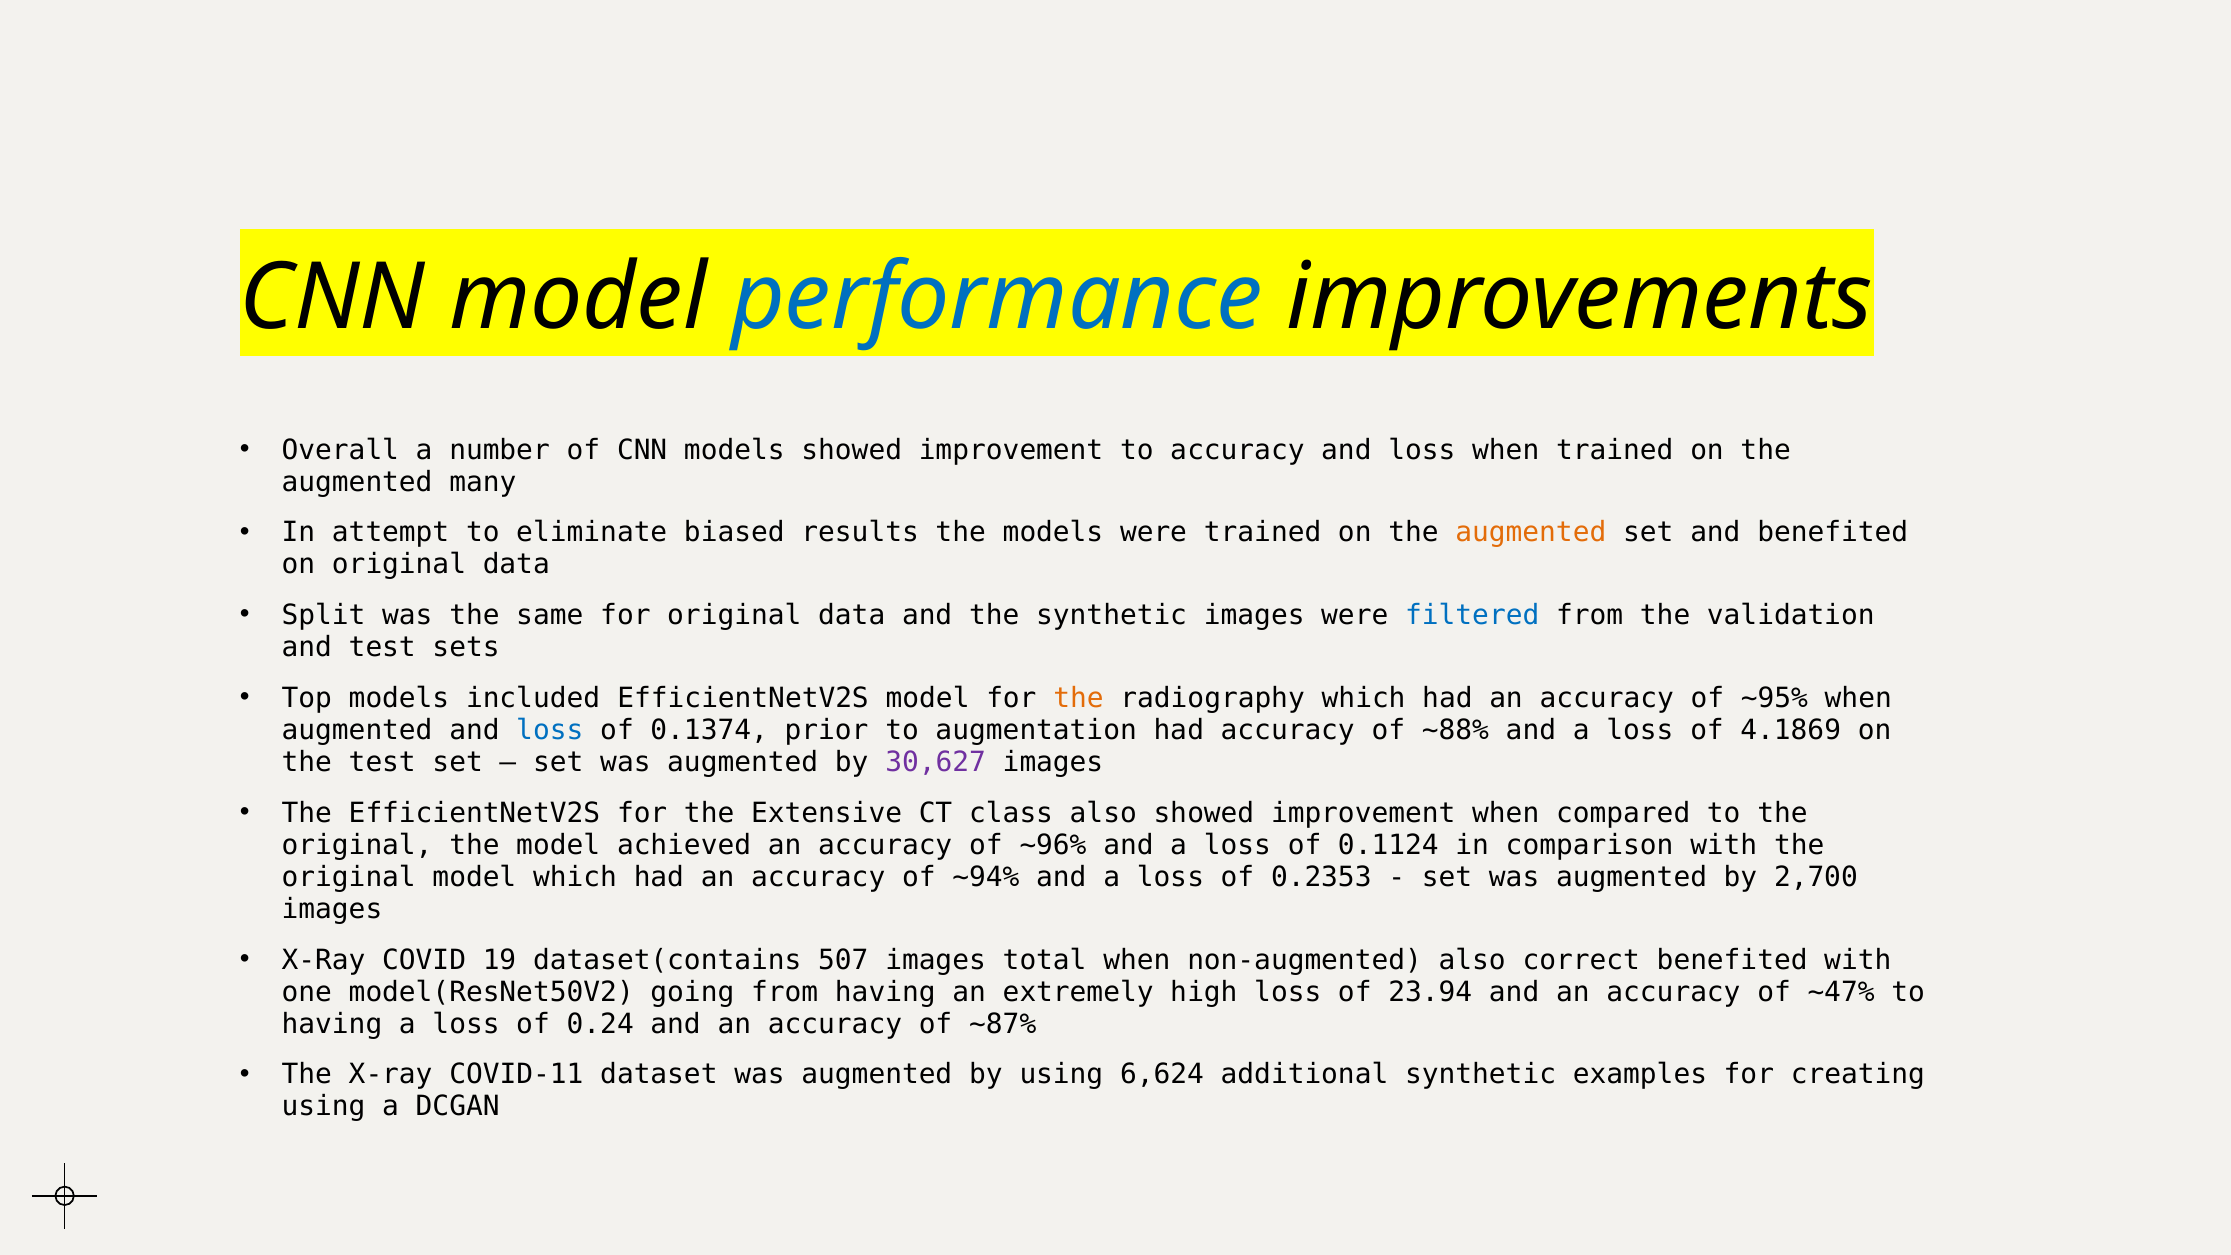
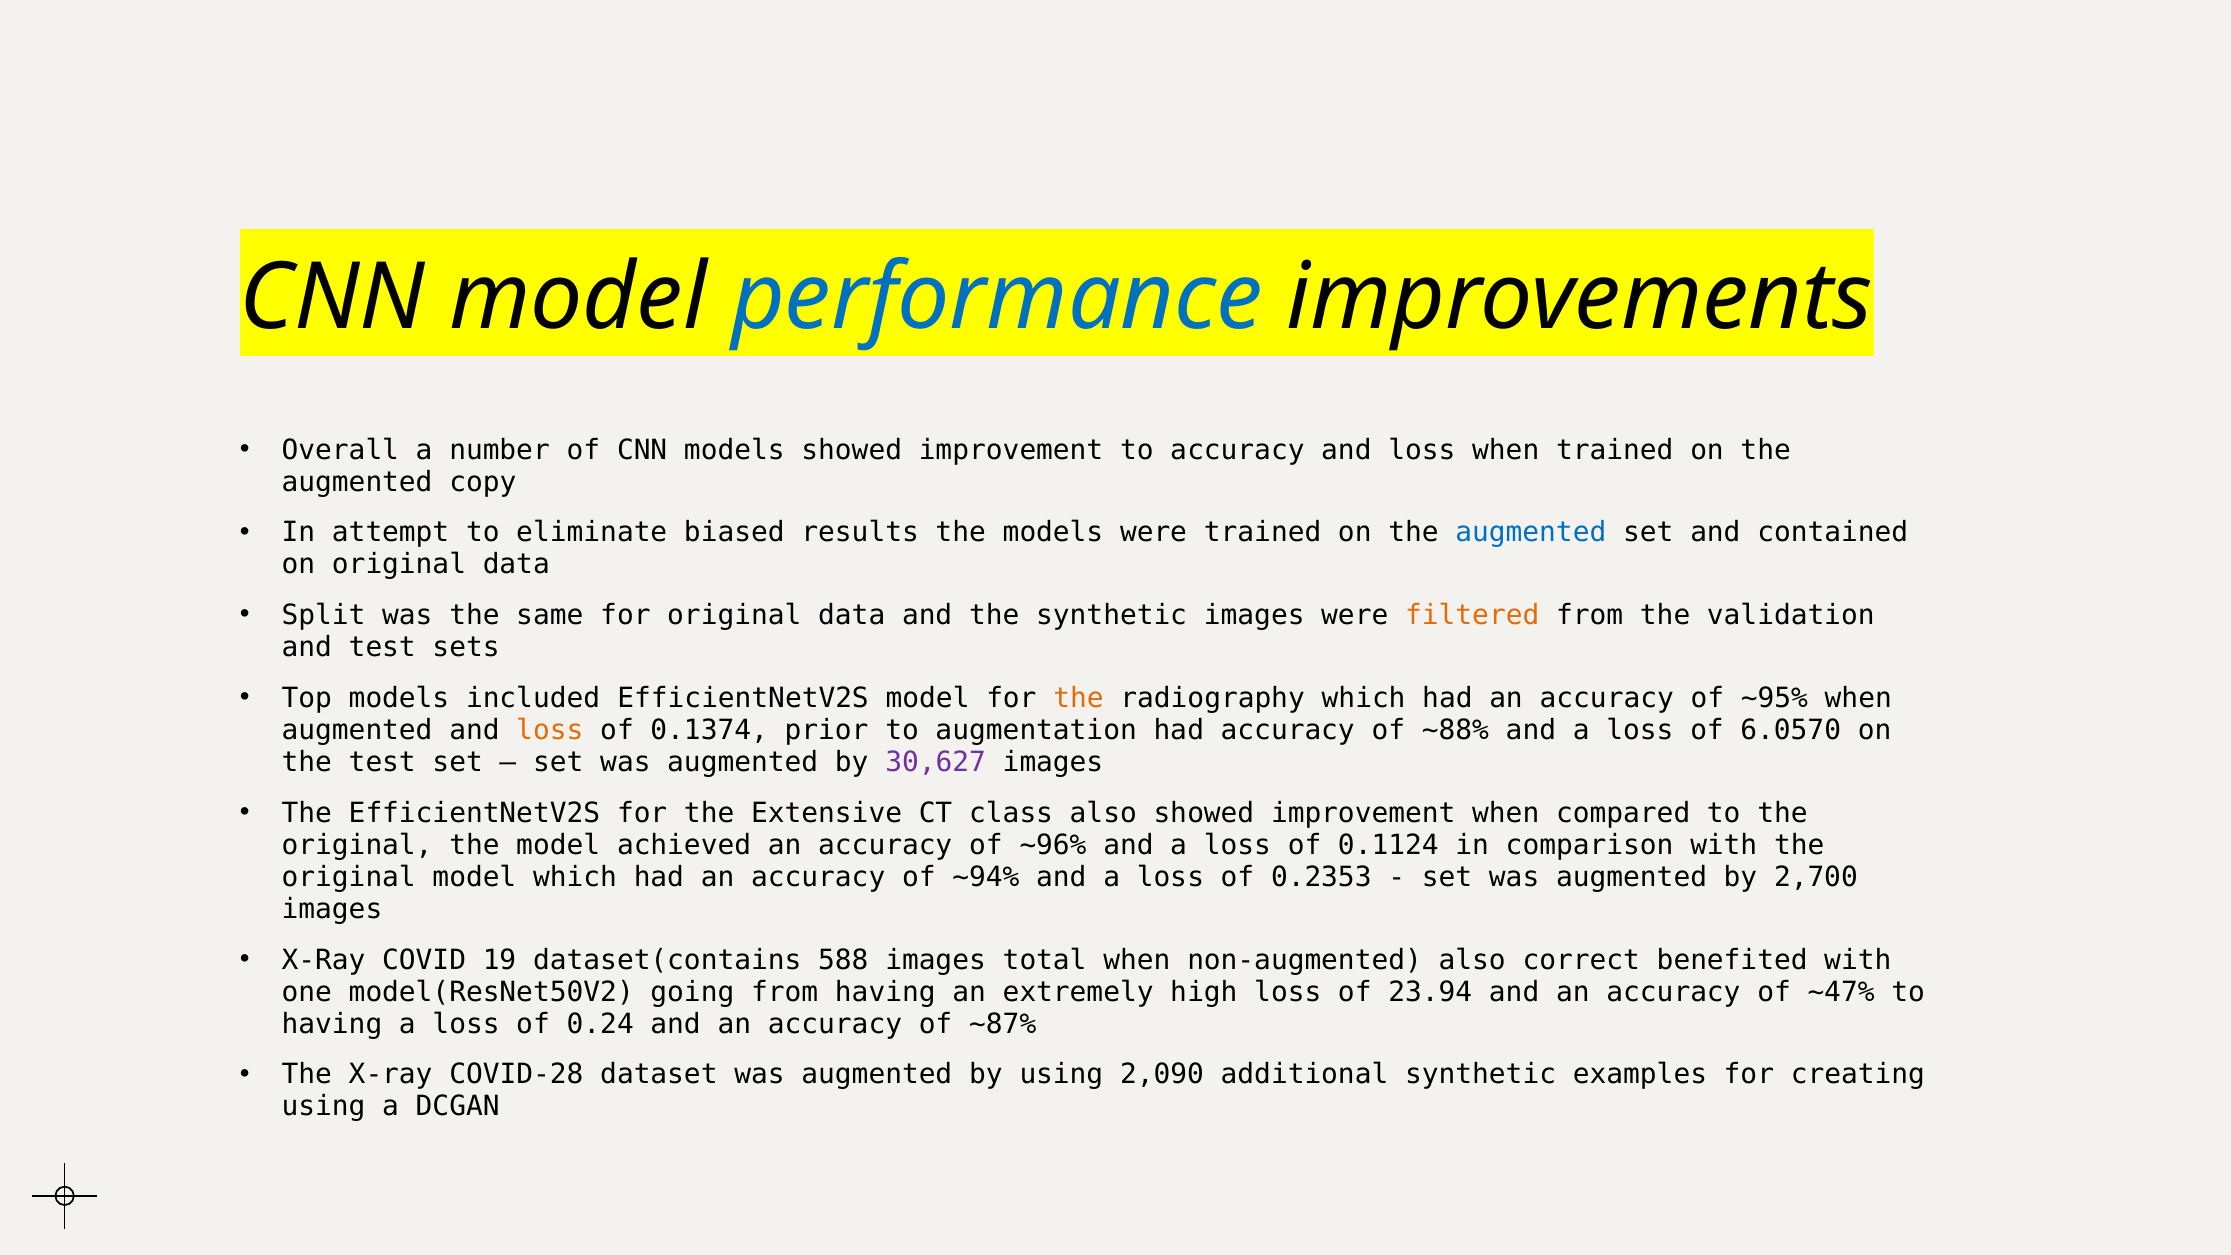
many: many -> copy (483, 482)
augmented colour: orange -> blue (1531, 533)
and benefited: benefited -> contained (1833, 533)
filtered colour: blue -> orange (1472, 615)
loss colour: blue -> orange (550, 730)
4.1869: 4.1869 -> 6.0570 (1791, 730)
507: 507 -> 588 (843, 960)
COVID-11: COVID-11 -> COVID-28 (516, 1075)
6,624: 6,624 -> 2,090 (1162, 1075)
